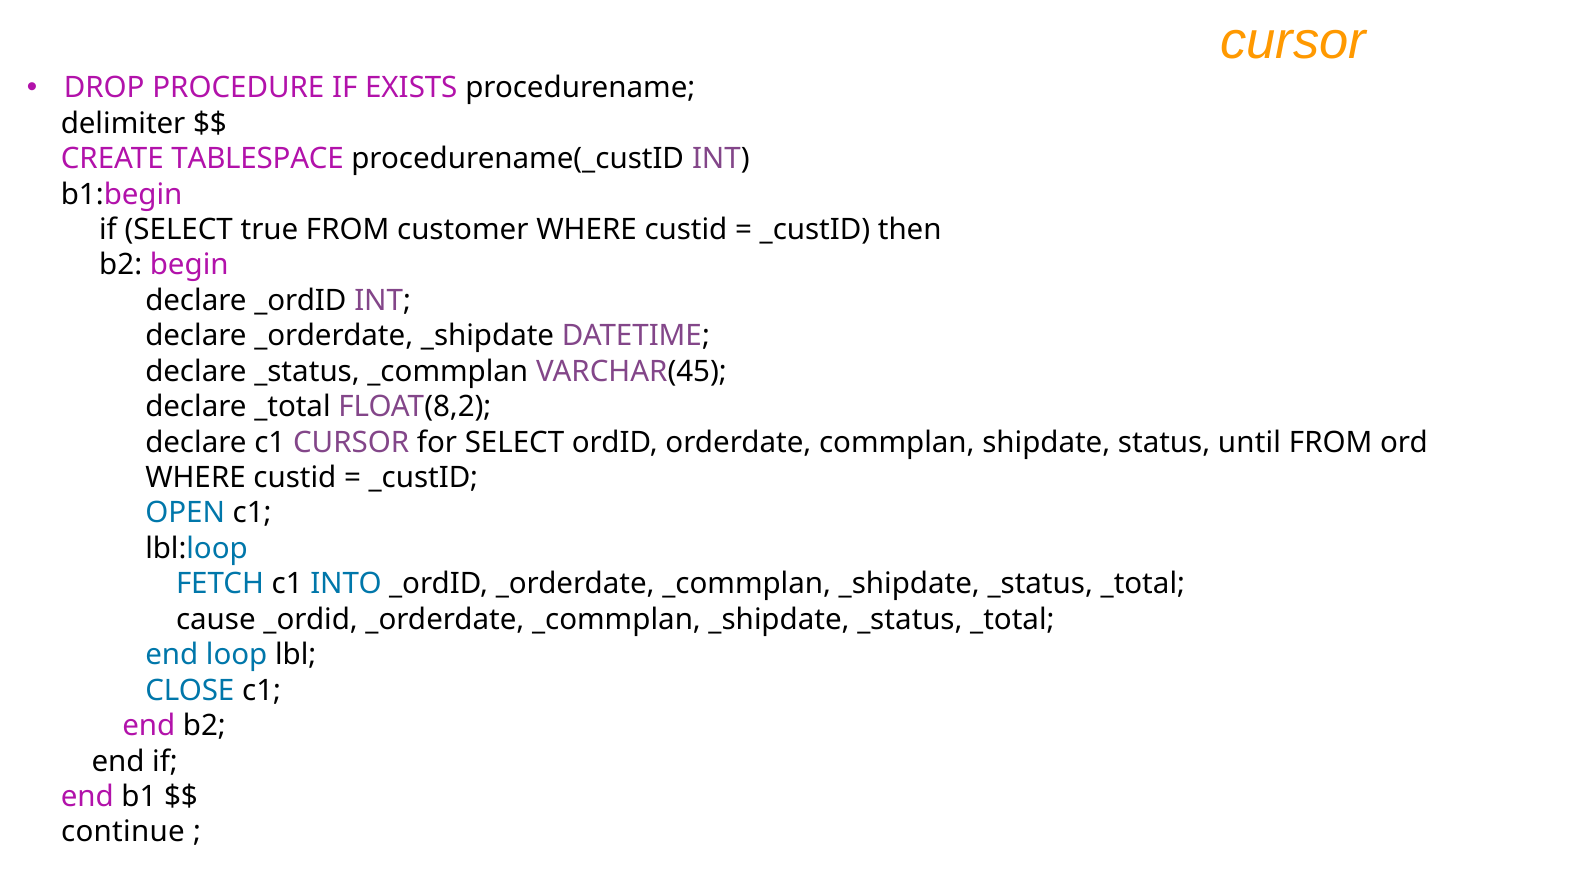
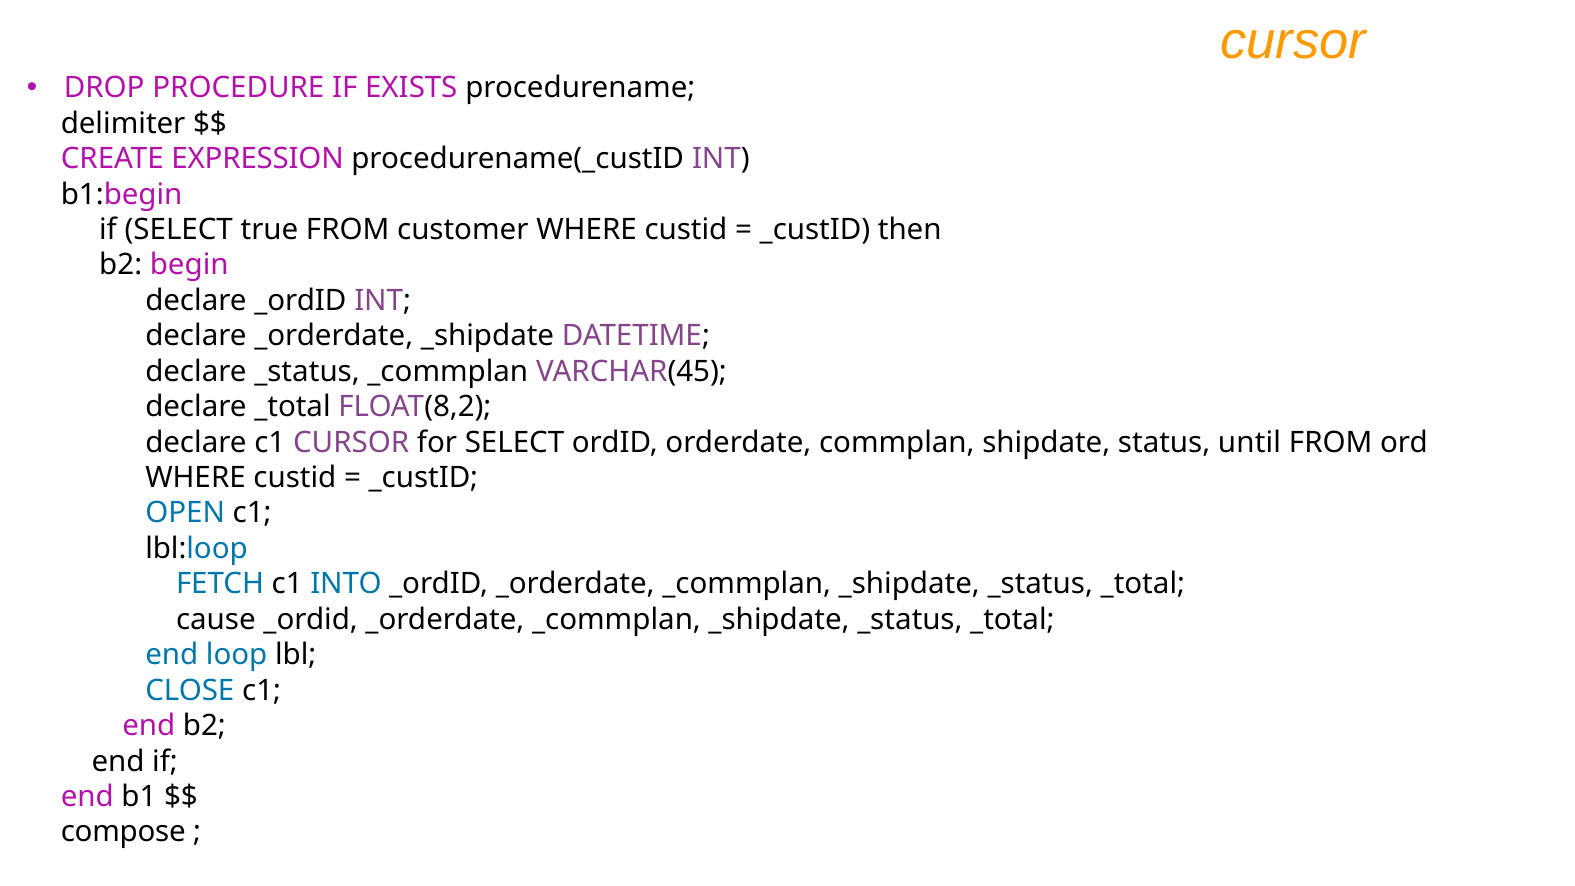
TABLESPACE: TABLESPACE -> EXPRESSION (258, 159)
continue: continue -> compose (123, 832)
